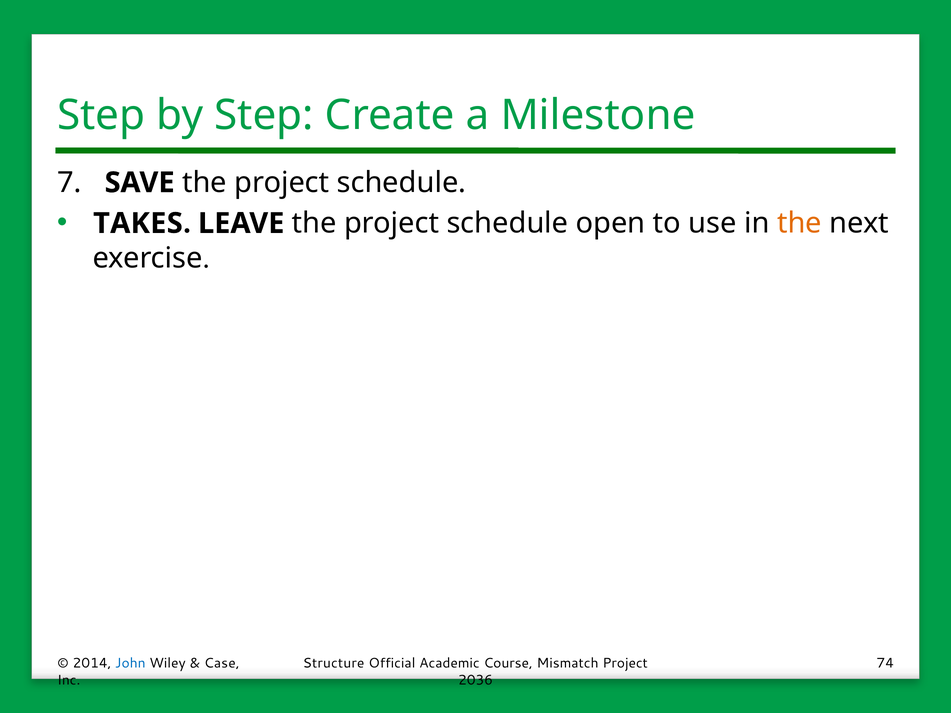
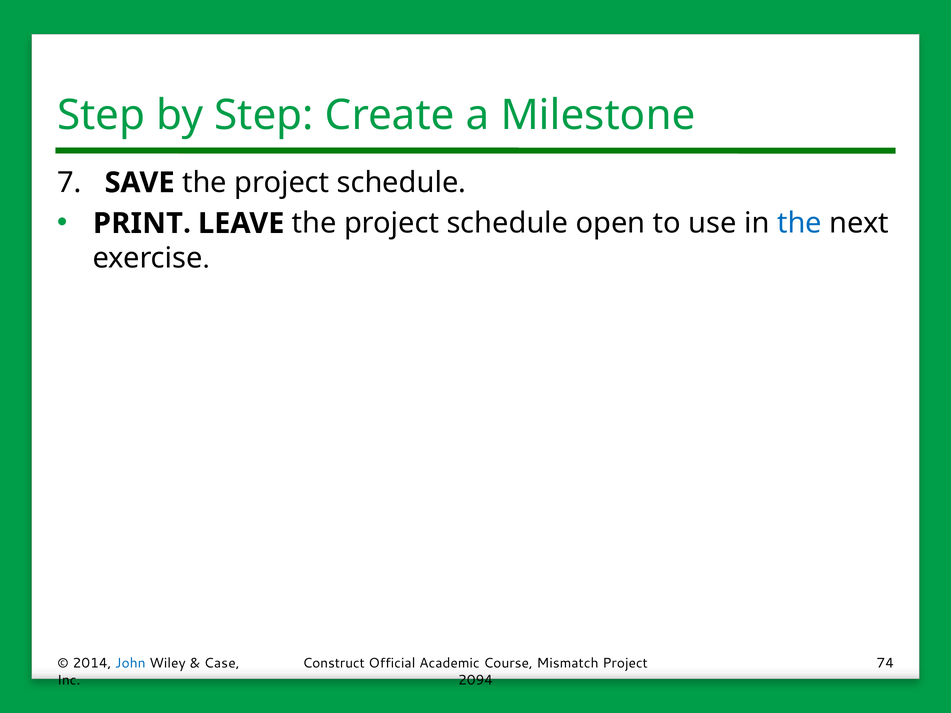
TAKES: TAKES -> PRINT (138, 223)
the colour: orange -> blue (799, 223)
Structure: Structure -> Construct (334, 664)
2036: 2036 -> 2094 (476, 680)
